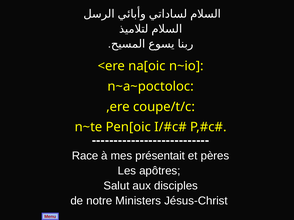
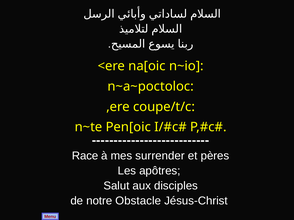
présentait: présentait -> surrender (160, 156)
Ministers: Ministers -> Obstacle (138, 201)
